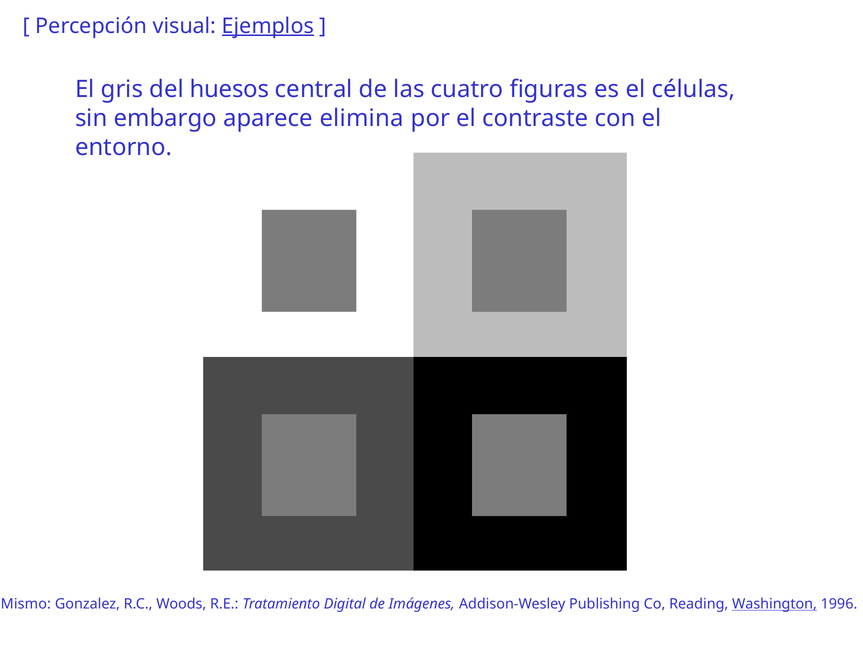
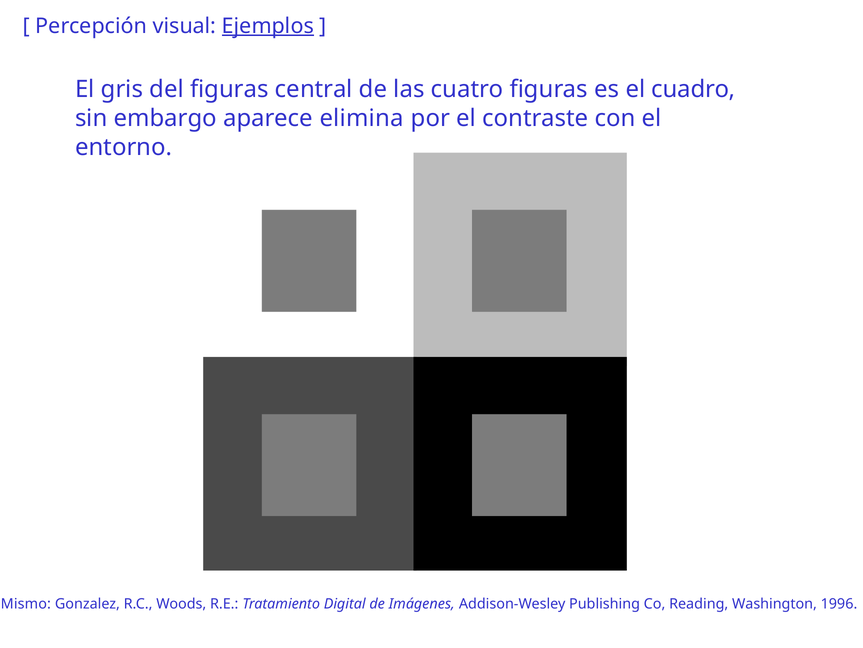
del huesos: huesos -> figuras (229, 89)
células: células -> cuadro (693, 89)
Washington underline: present -> none (774, 603)
